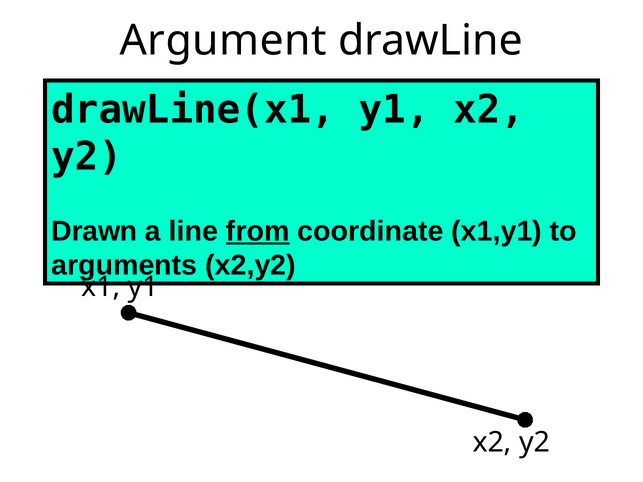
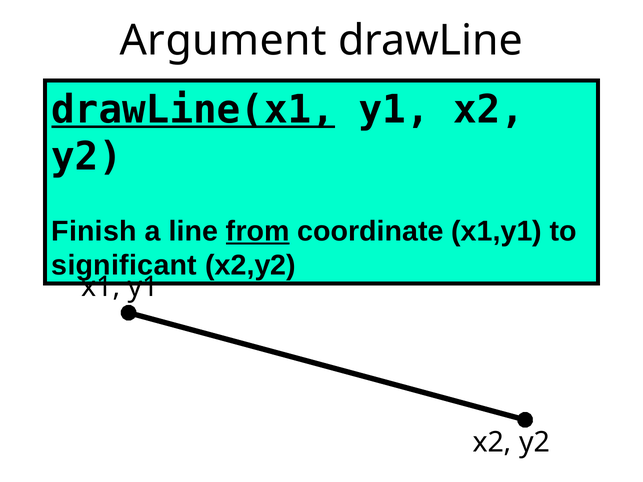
drawLine(x1 underline: none -> present (193, 110)
Drawn: Drawn -> Finish (94, 231)
arguments: arguments -> significant (124, 266)
